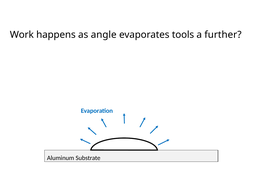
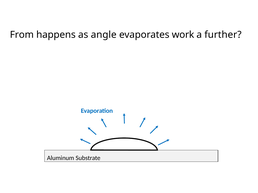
Work: Work -> From (22, 35)
tools: tools -> work (183, 35)
